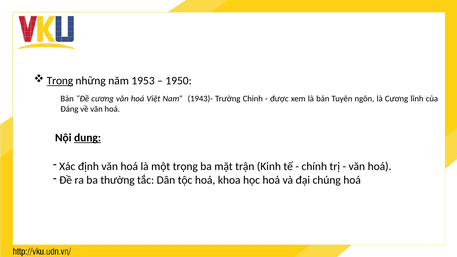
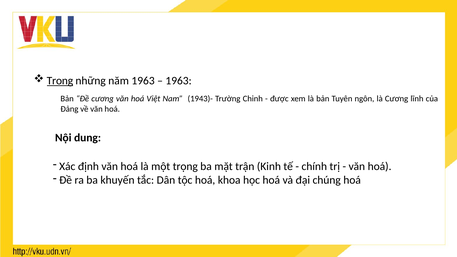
năm 1953: 1953 -> 1963 (143, 81)
1950: 1950 -> 1963 (179, 81)
dung underline: present -> none (88, 138)
thường: thường -> khuyến (117, 180)
